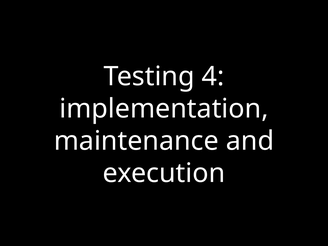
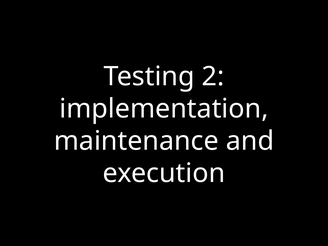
4: 4 -> 2 (213, 76)
